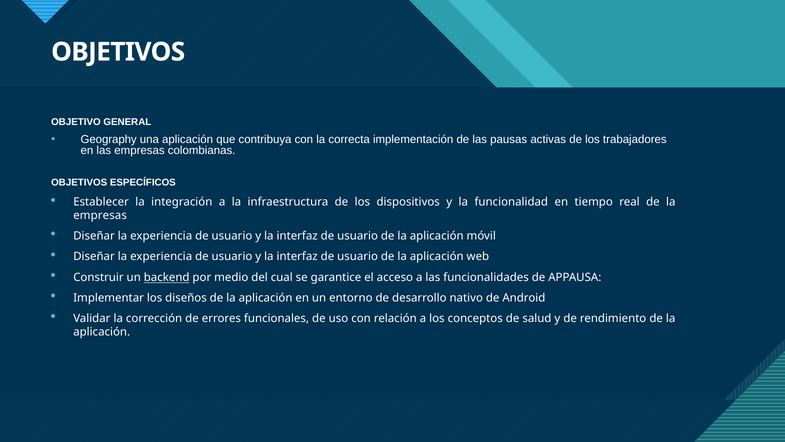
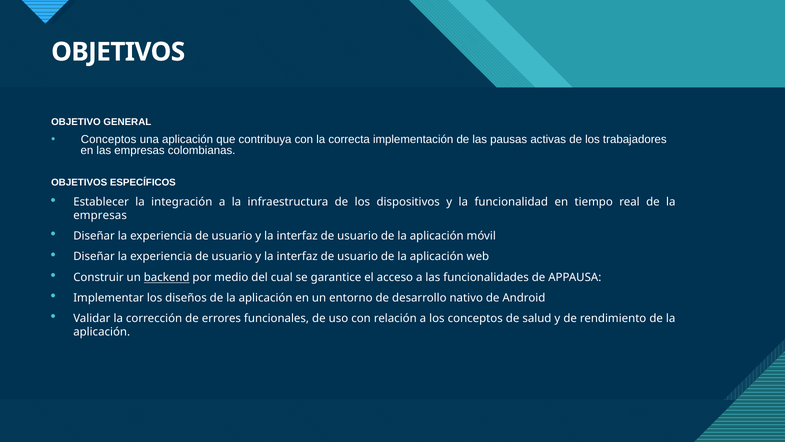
Geography: Geography -> Conceptos (109, 139)
